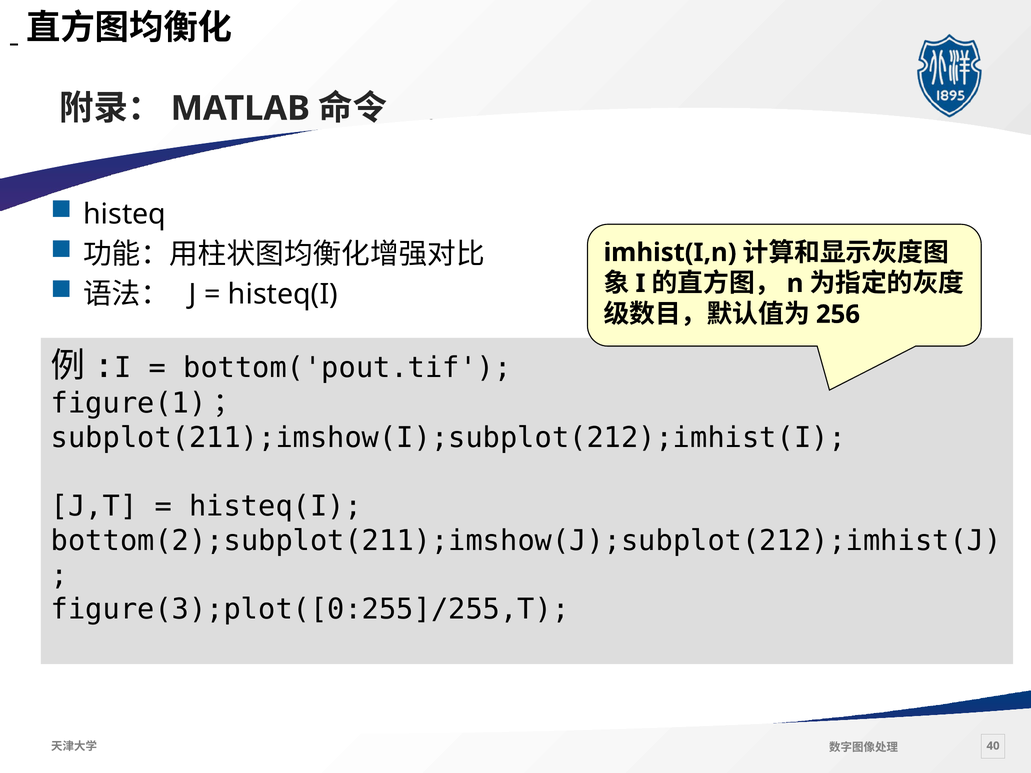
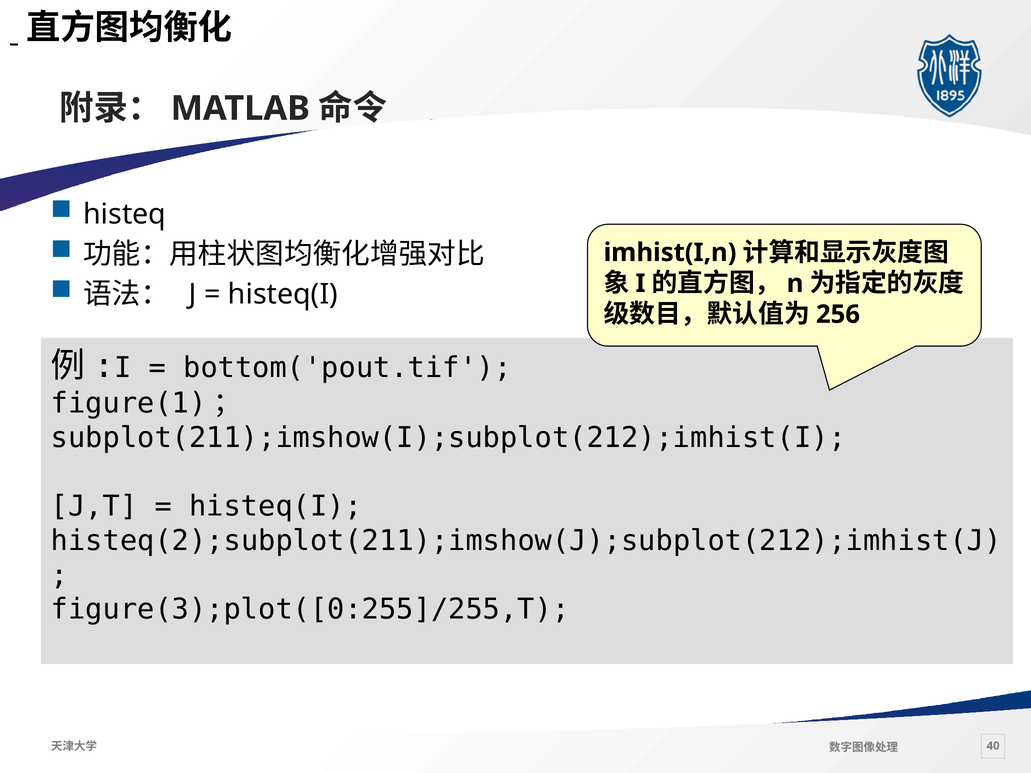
bottom(2);subplot(211);imshow(J);subplot(212);imhist(J: bottom(2);subplot(211);imshow(J);subplot(212);imhist(J -> histeq(2);subplot(211);imshow(J);subplot(212);imhist(J (526, 541)
